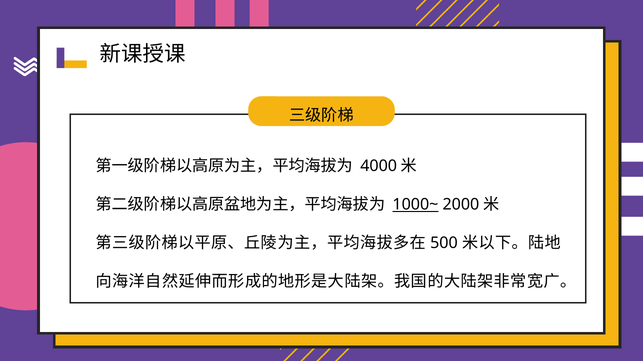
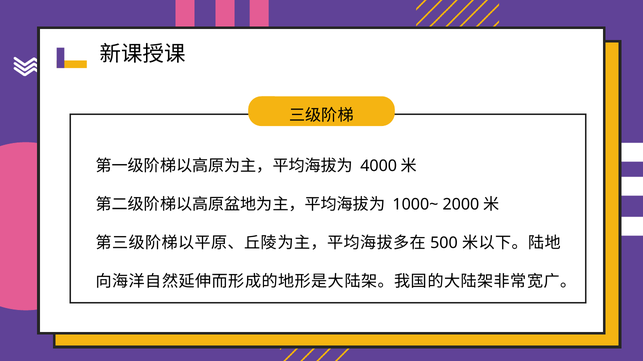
1000~ underline: present -> none (415, 205)
